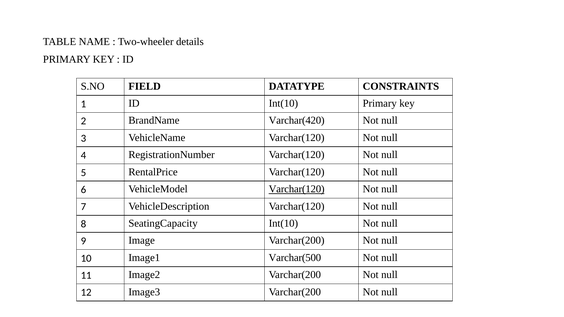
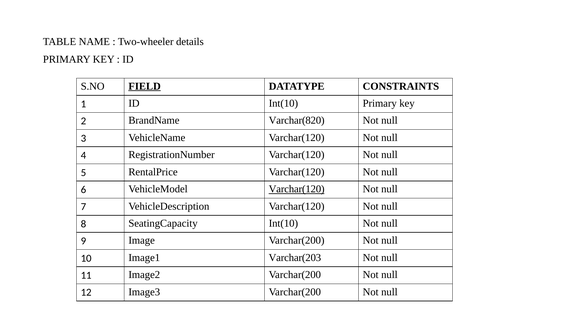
FIELD underline: none -> present (145, 86)
Varchar(420: Varchar(420 -> Varchar(820 (297, 121)
Varchar(500: Varchar(500 -> Varchar(203 (295, 258)
